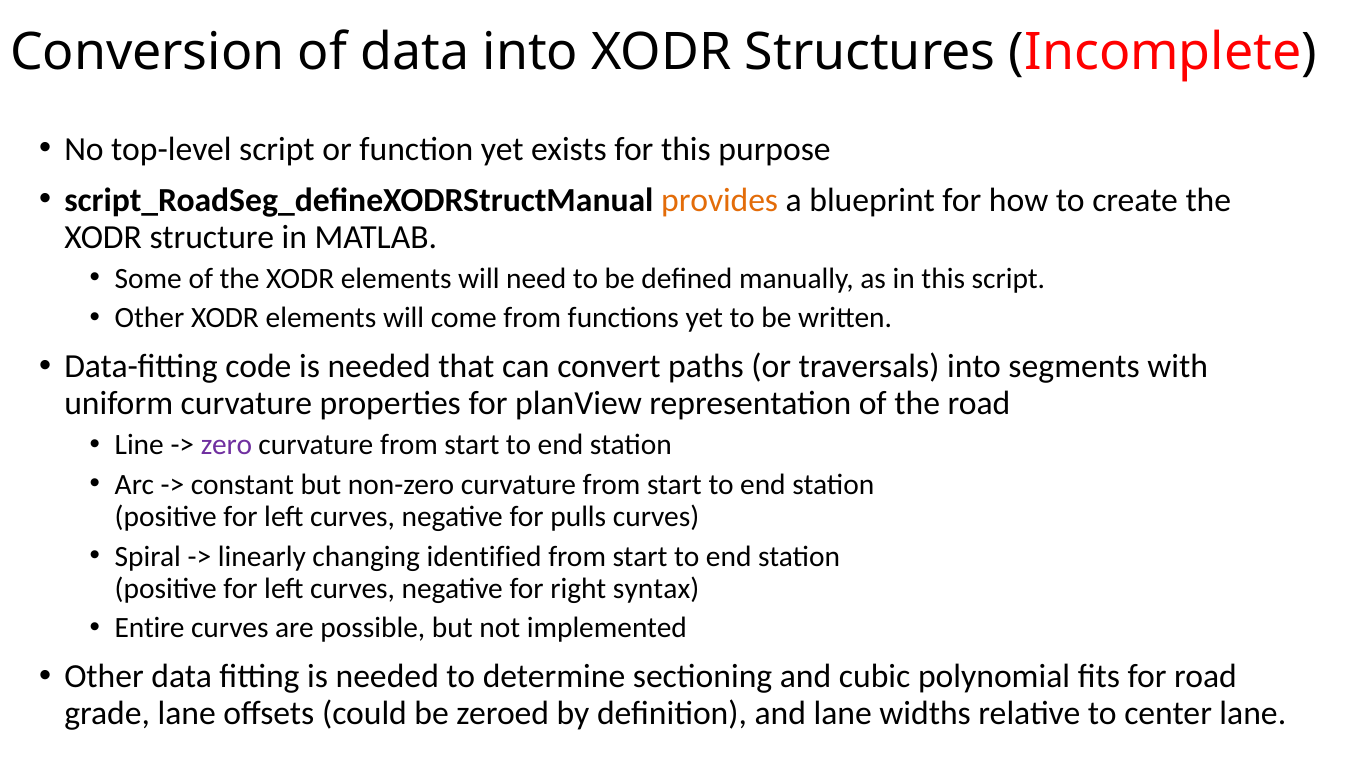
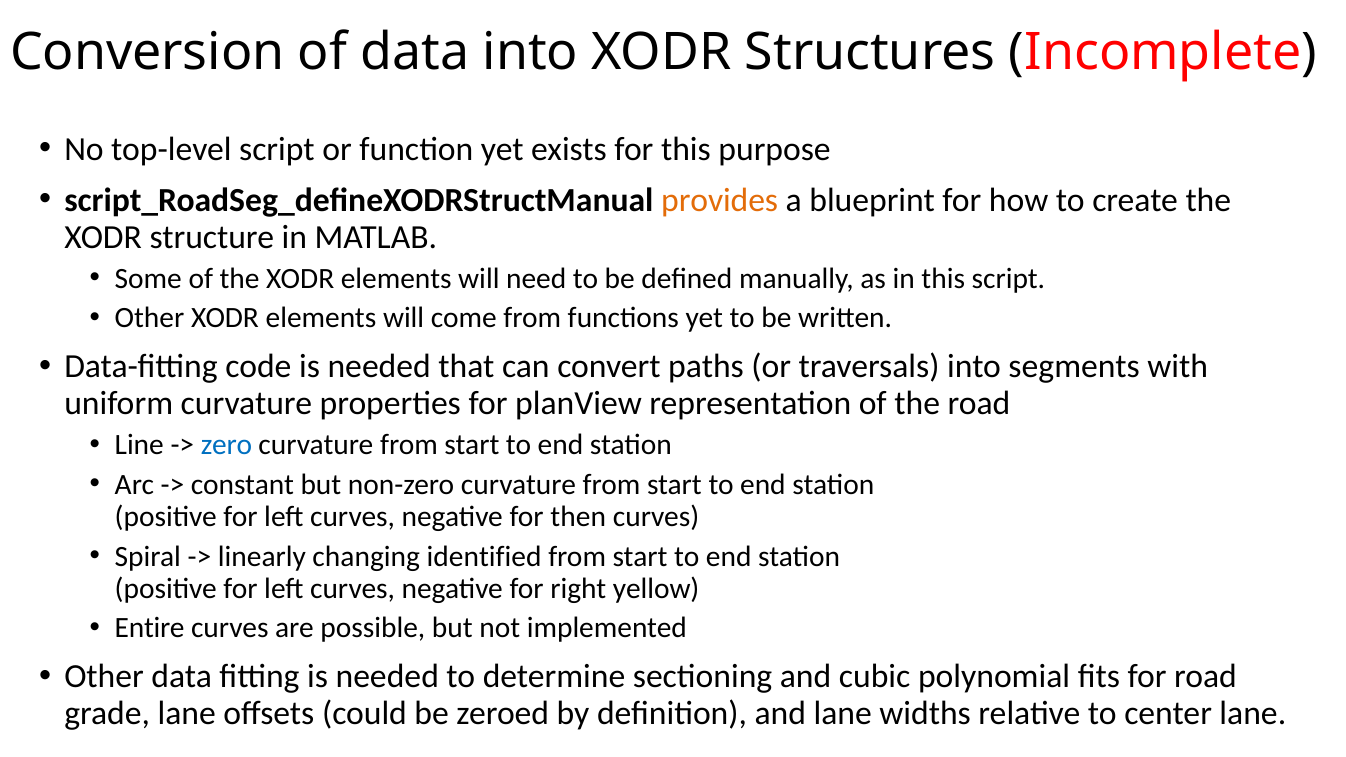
zero colour: purple -> blue (226, 445)
pulls: pulls -> then (578, 517)
syntax: syntax -> yellow (656, 589)
